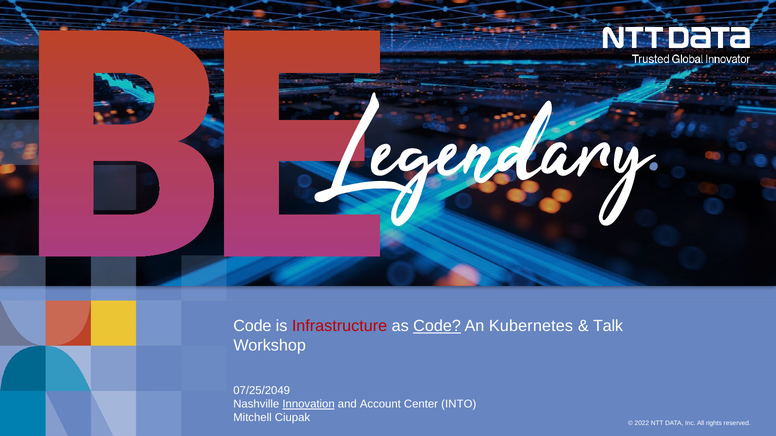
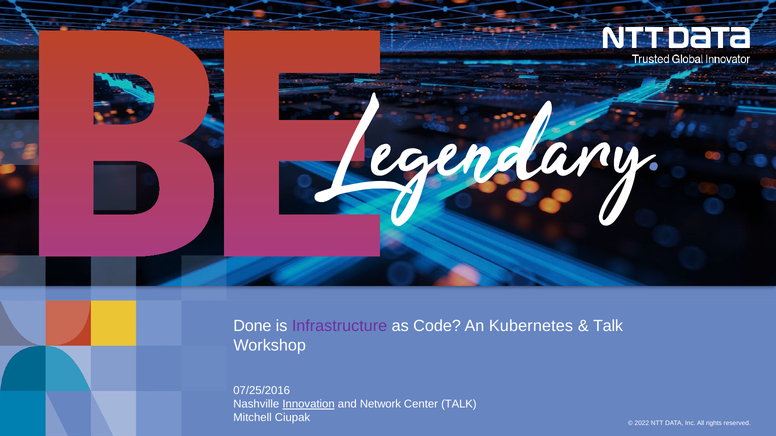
Code: Code -> Done (252, 327)
Infrastructure colour: red -> purple (340, 327)
Code underline: present -> none (437, 327)
07/25/2049: 07/25/2049 -> 07/25/2016 (262, 391)
Account: Account -> Network (380, 405)
Center INTO: INTO -> TALK (459, 405)
